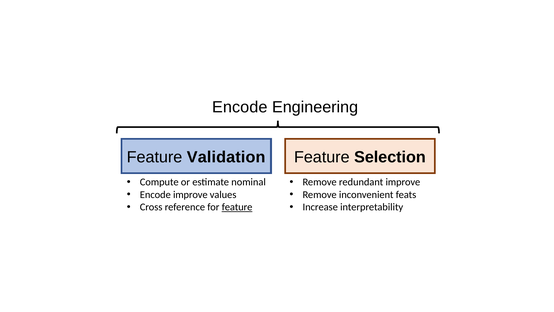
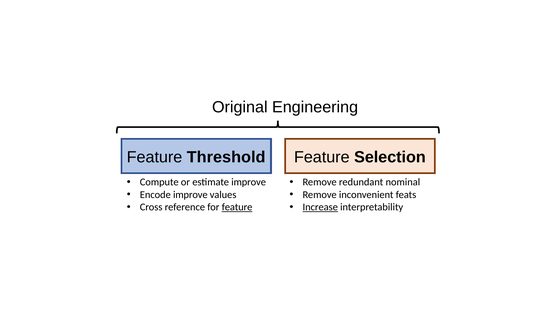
Encode: Encode -> Original (240, 107)
Validation: Validation -> Threshold (226, 157)
estimate nominal: nominal -> improve (249, 182)
redundant improve: improve -> nominal (403, 182)
Increase underline: none -> present (320, 207)
